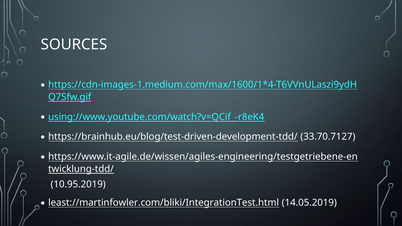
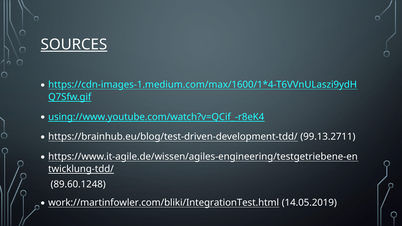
SOURCES underline: none -> present (74, 45)
33.70.7127: 33.70.7127 -> 99.13.2711 (328, 137)
10.95.2019: 10.95.2019 -> 89.60.1248 (78, 184)
least://martinfowler.com/bliki/IntegrationTest.html: least://martinfowler.com/bliki/IntegrationTest.html -> work://martinfowler.com/bliki/IntegrationTest.html (164, 203)
